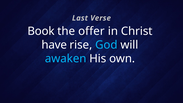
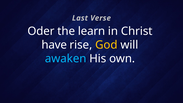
Book: Book -> Oder (41, 31)
offer: offer -> learn (92, 31)
God colour: light blue -> yellow (106, 45)
